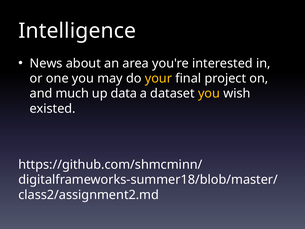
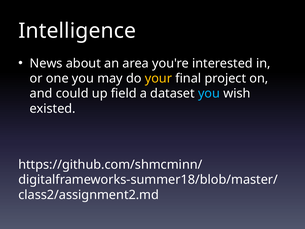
much: much -> could (72, 93)
data: data -> field (124, 93)
you colour: yellow -> light blue (209, 93)
